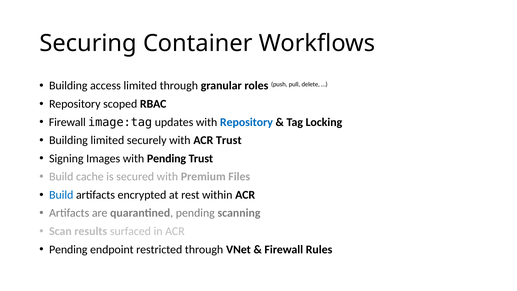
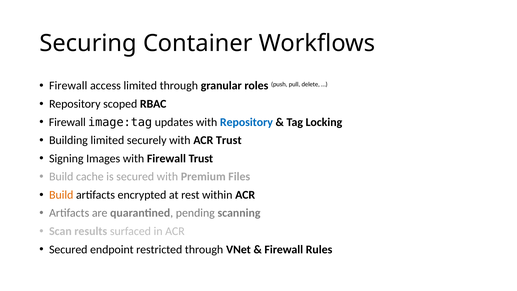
Building: Building -> Firewall (68, 86)
with Pending: Pending -> Firewall (166, 158)
Build colour: blue -> orange (61, 195)
Pending: Pending -> Secured (68, 249)
